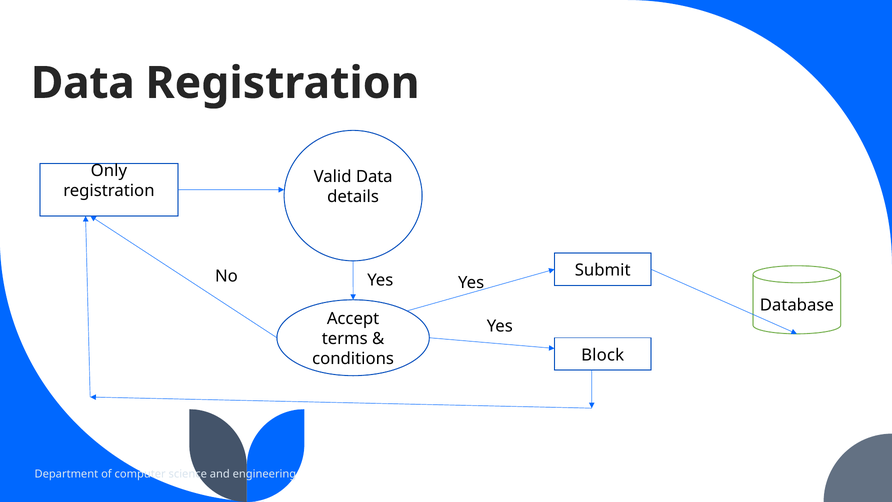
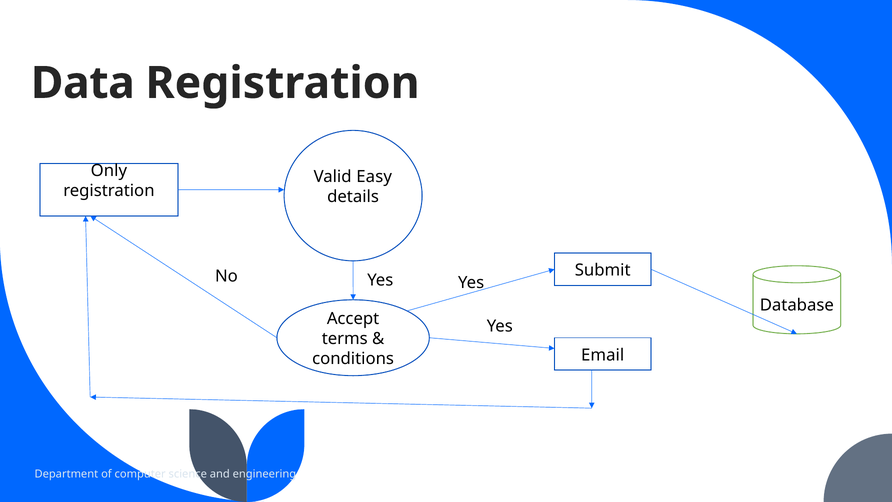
Valid Data: Data -> Easy (374, 177)
Block: Block -> Email (603, 355)
